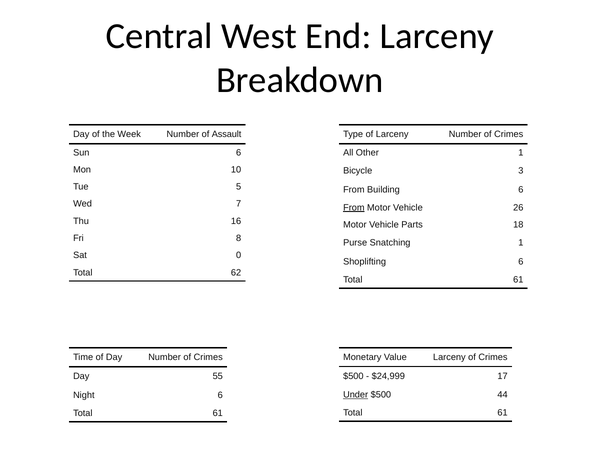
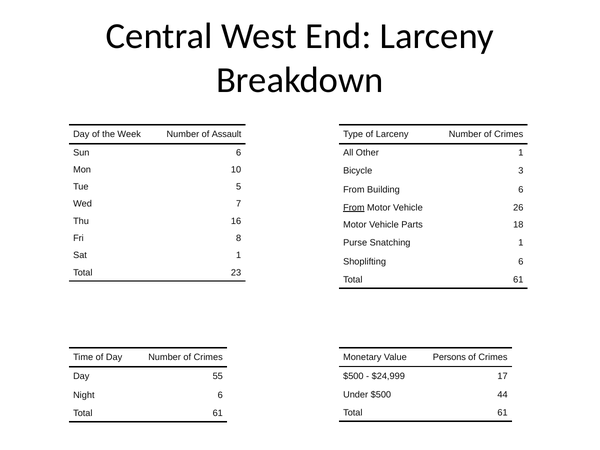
Sat 0: 0 -> 1 (239, 255)
62: 62 -> 23 (236, 273)
Value Larceny: Larceny -> Persons (449, 357)
Under underline: present -> none (356, 395)
